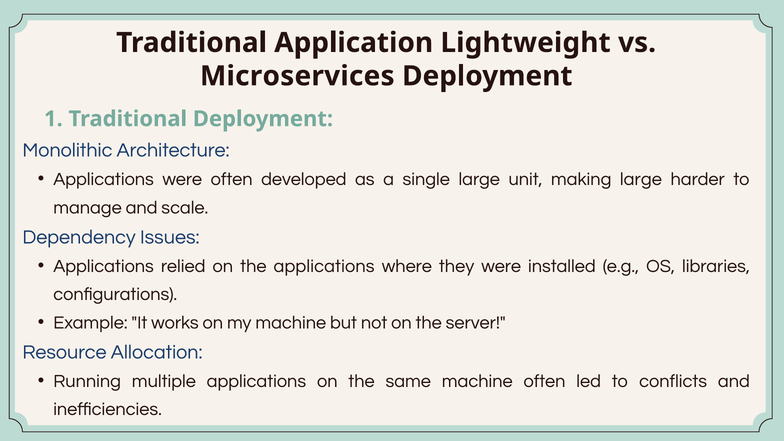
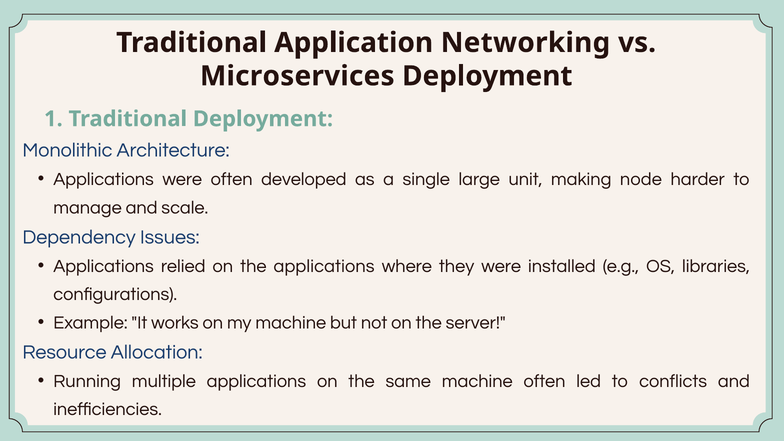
Lightweight: Lightweight -> Networking (525, 43)
making large: large -> node (641, 179)
